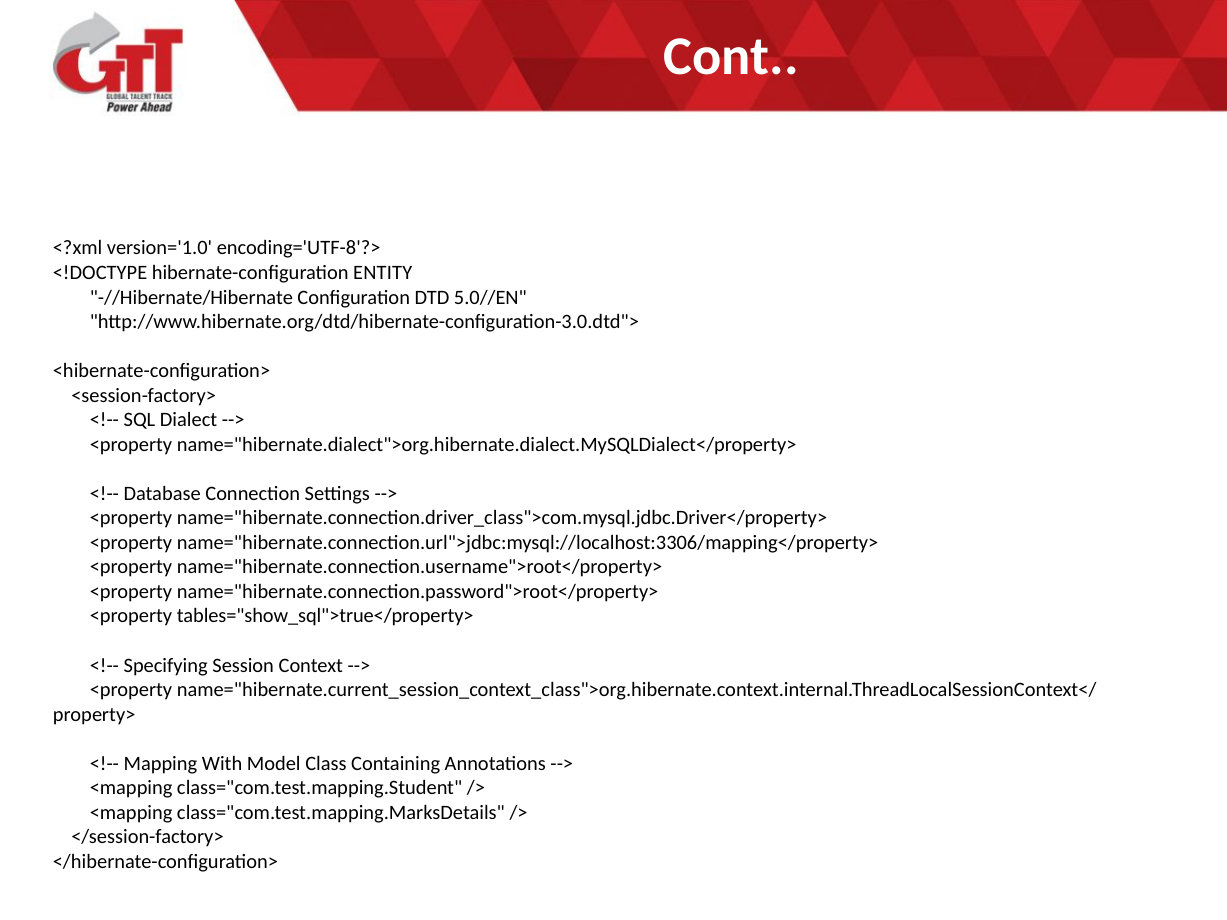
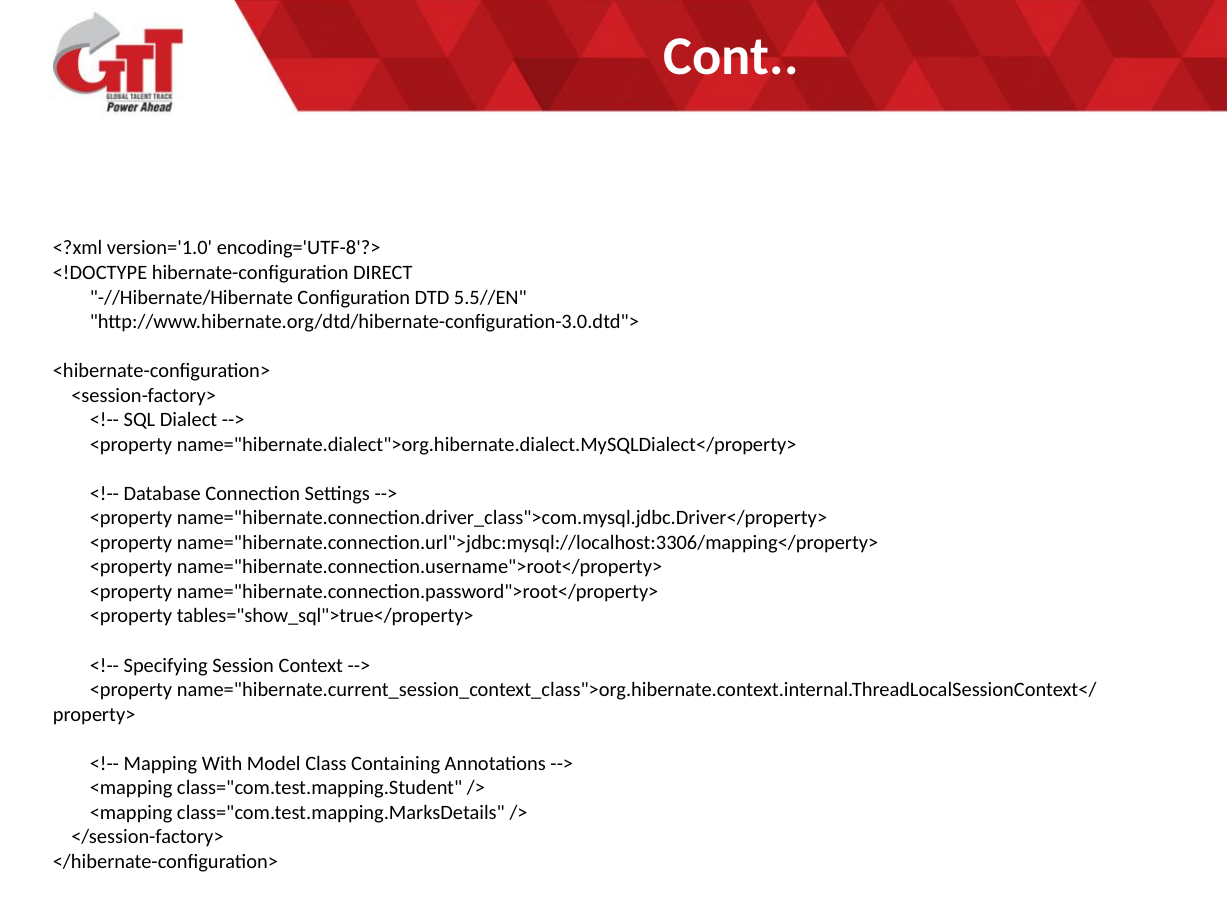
ENTITY: ENTITY -> DIRECT (383, 273)
5.0//EN: 5.0//EN -> 5.5//EN (490, 297)
